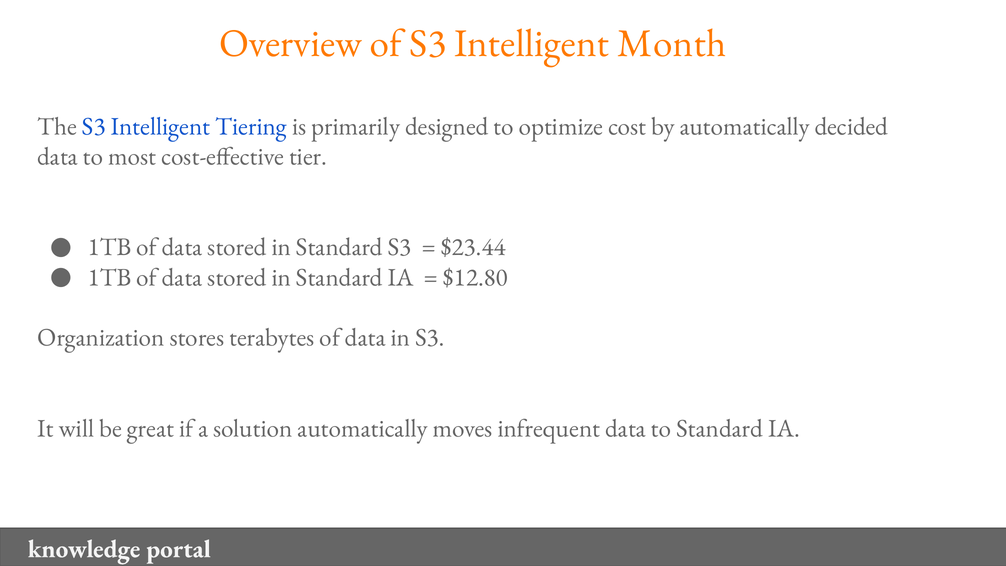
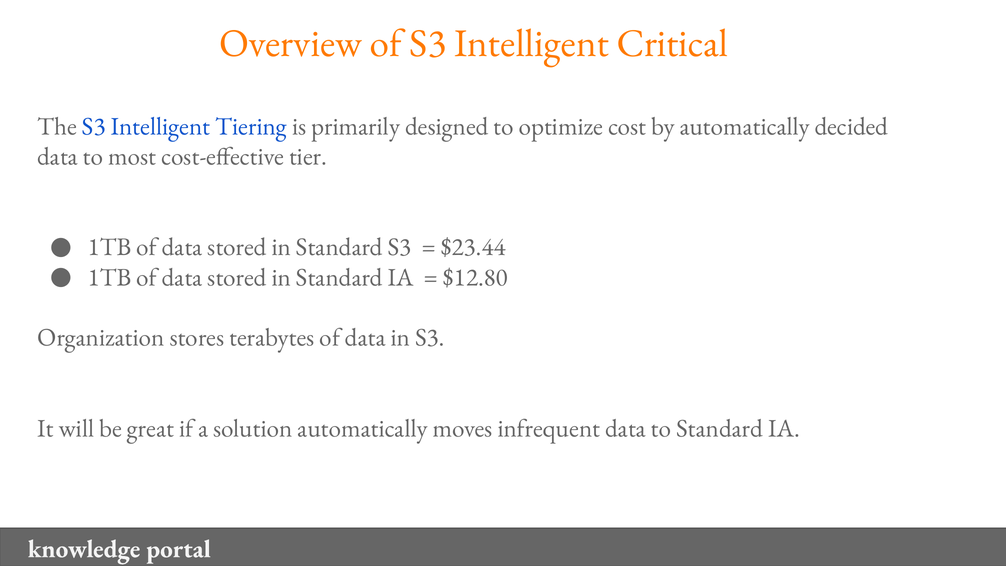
Month: Month -> Critical (672, 43)
